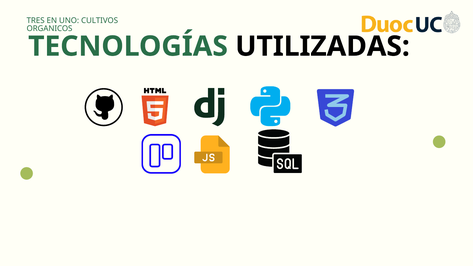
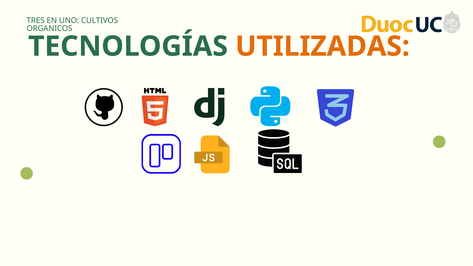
UTILIZADAS colour: black -> orange (323, 46)
